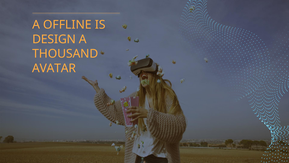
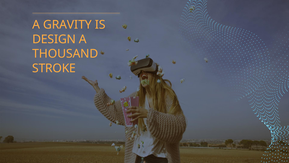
OFFLINE: OFFLINE -> GRAVITY (67, 25)
AVATAR: AVATAR -> STROKE (54, 68)
